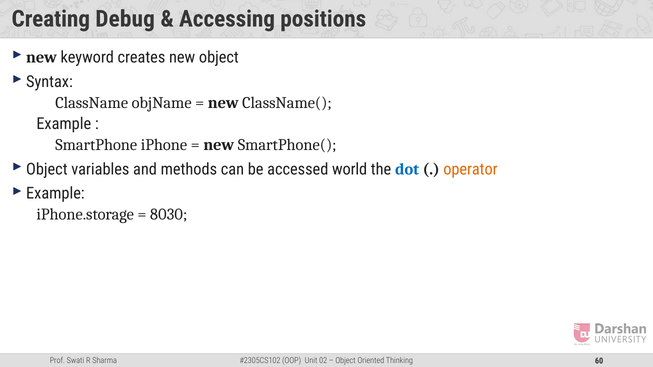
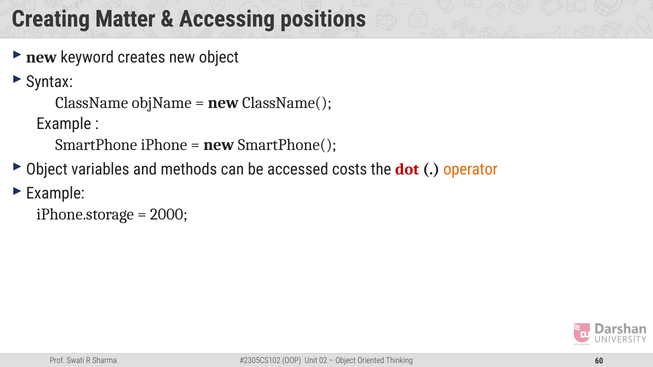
Debug: Debug -> Matter (125, 19)
world: world -> costs (350, 169)
dot colour: blue -> red (407, 169)
8030: 8030 -> 2000 (169, 215)
